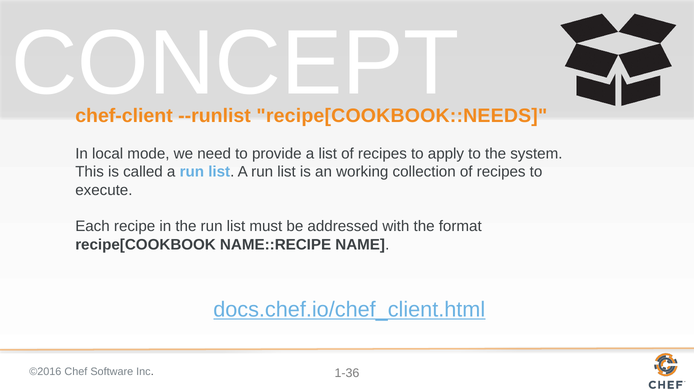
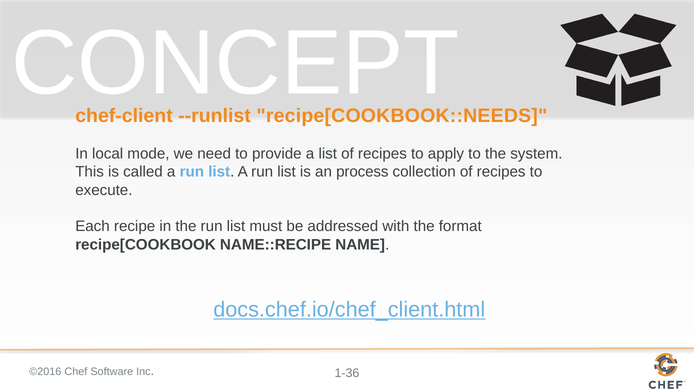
working: working -> process (362, 172)
